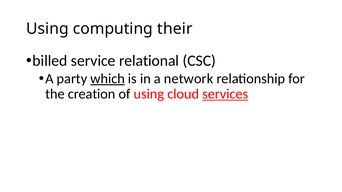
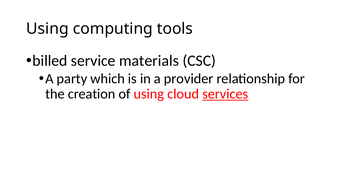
their: their -> tools (175, 29)
relational: relational -> materials (149, 61)
which underline: present -> none (108, 79)
network: network -> provider (189, 79)
